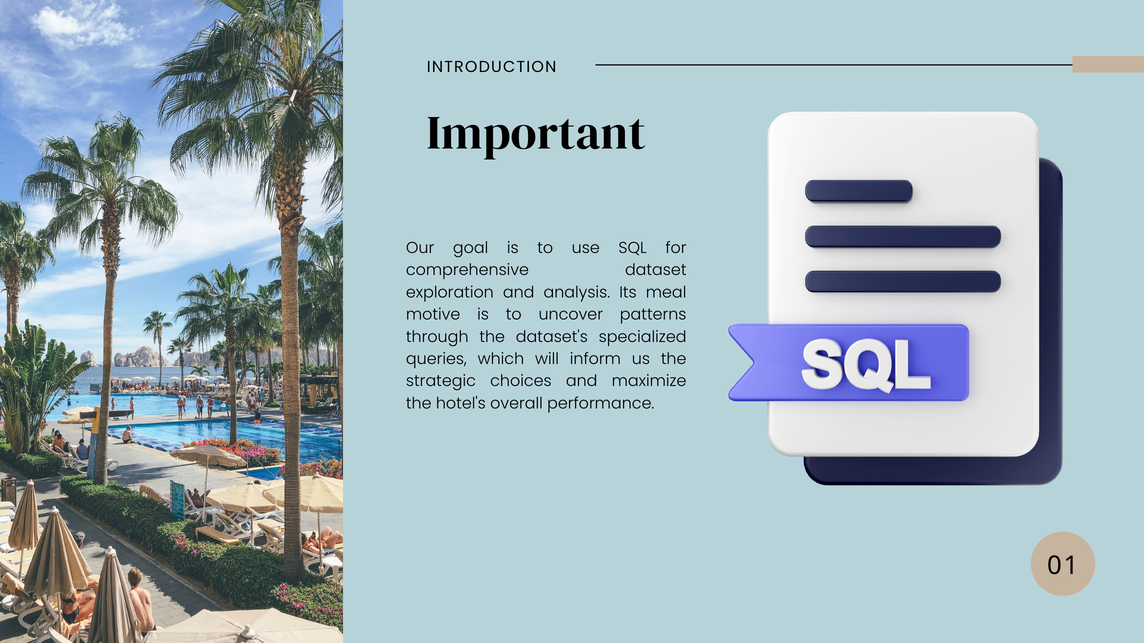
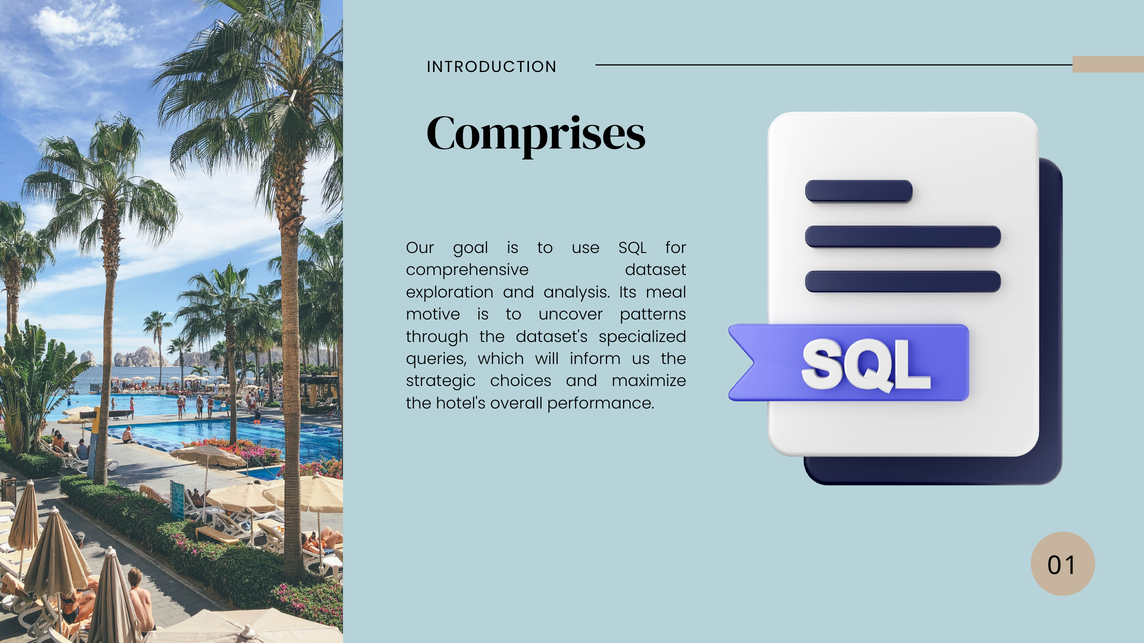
Important: Important -> Comprises (537, 133)
